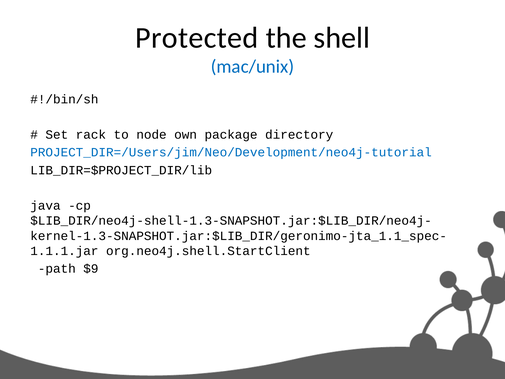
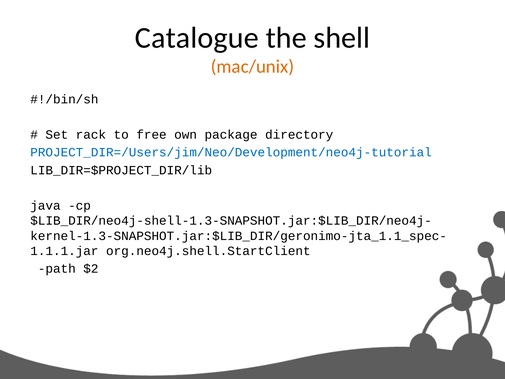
Protected: Protected -> Catalogue (197, 38)
mac/unix colour: blue -> orange (252, 67)
node: node -> free (152, 135)
$9: $9 -> $2 (91, 269)
